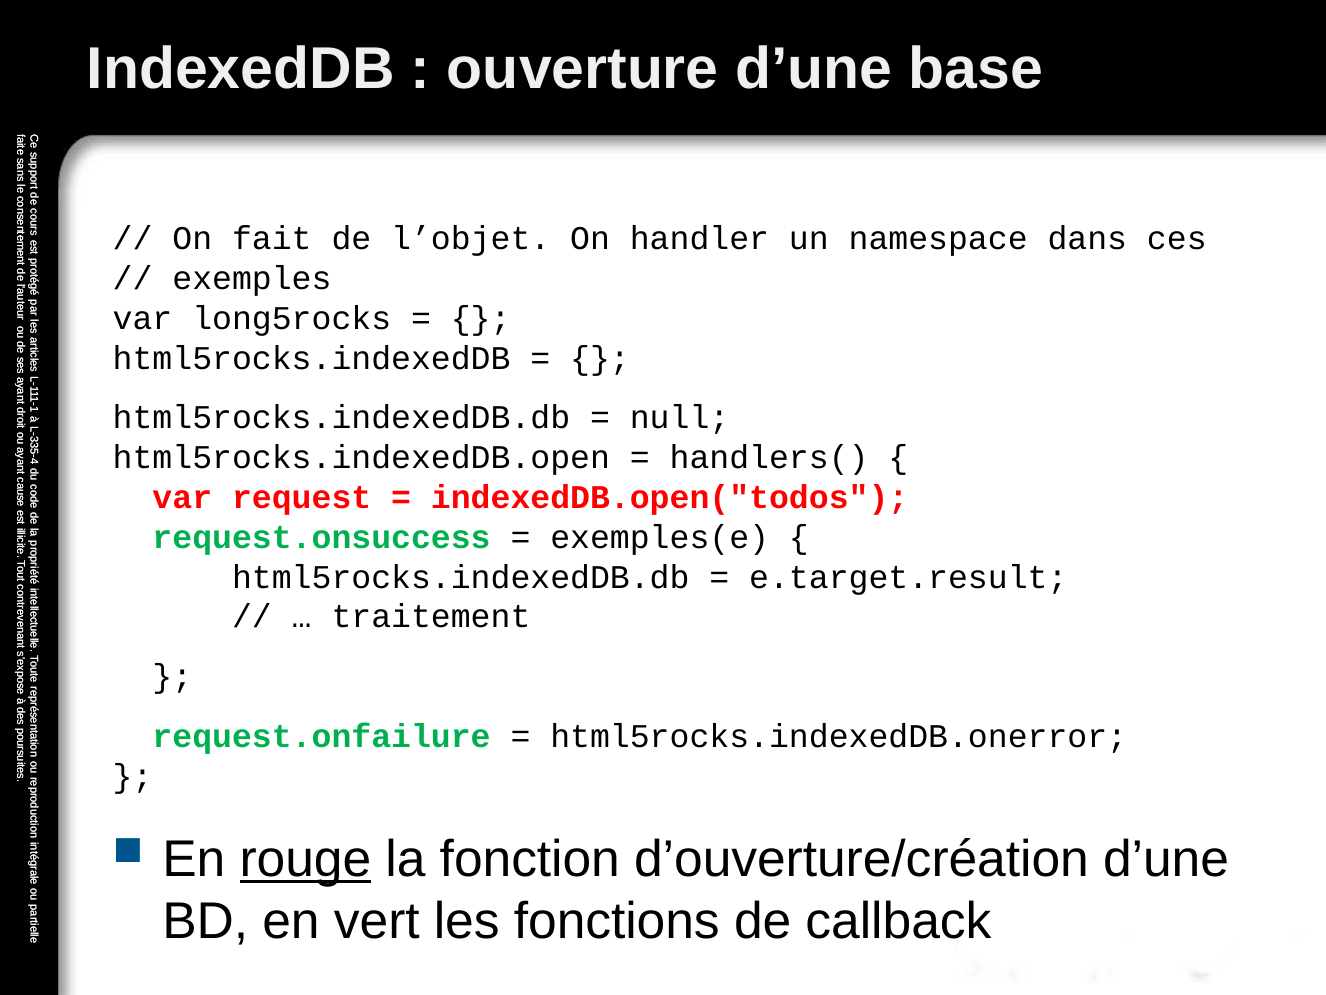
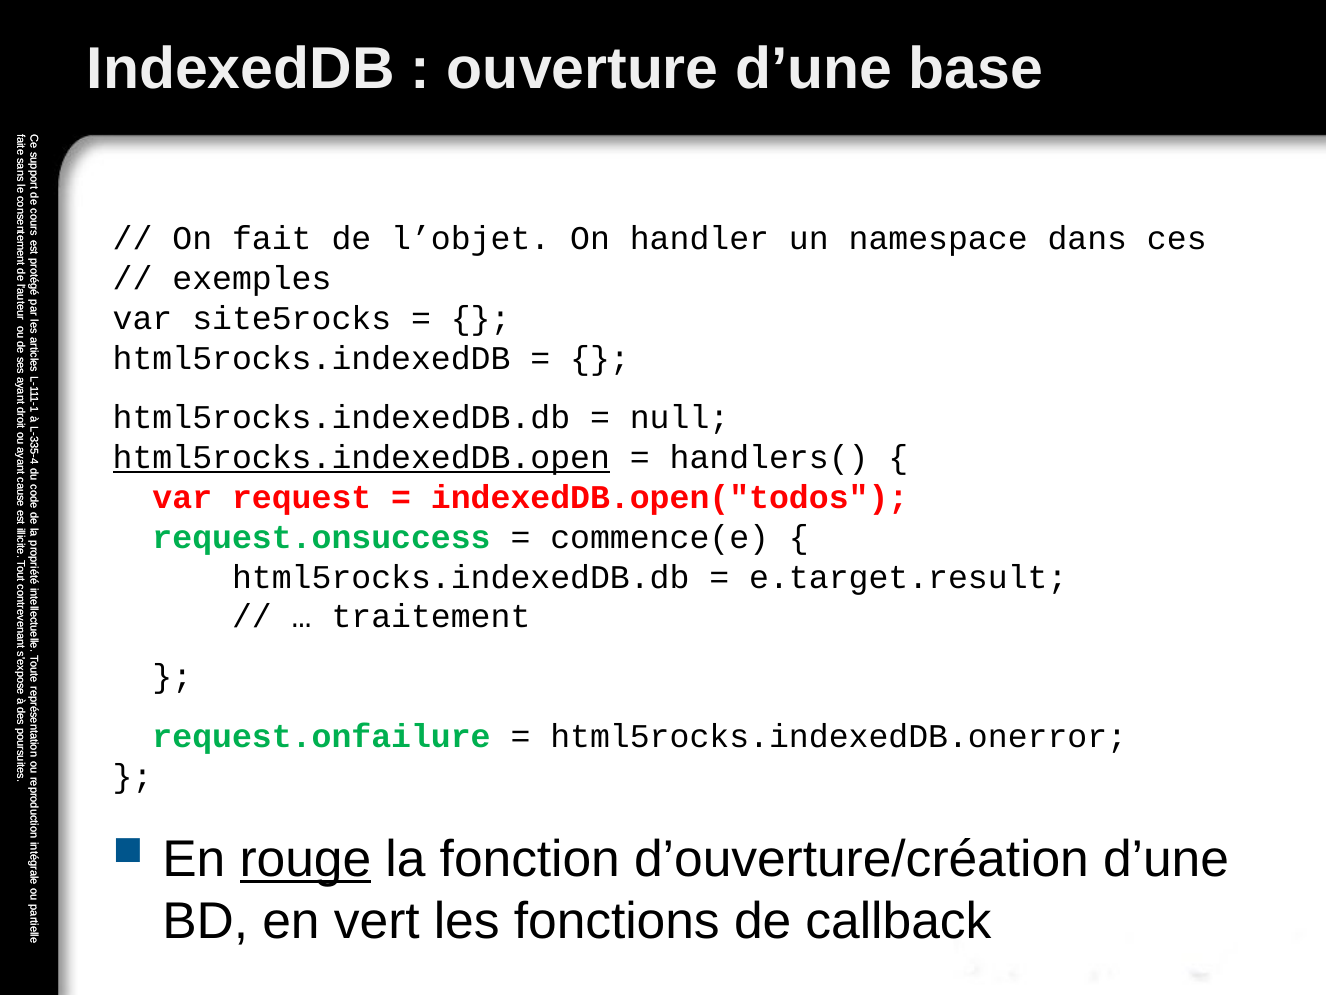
long5rocks: long5rocks -> site5rocks (292, 318)
html5rocks.indexedDB.open underline: none -> present (361, 458)
exemples(e: exemples(e -> commence(e (660, 537)
